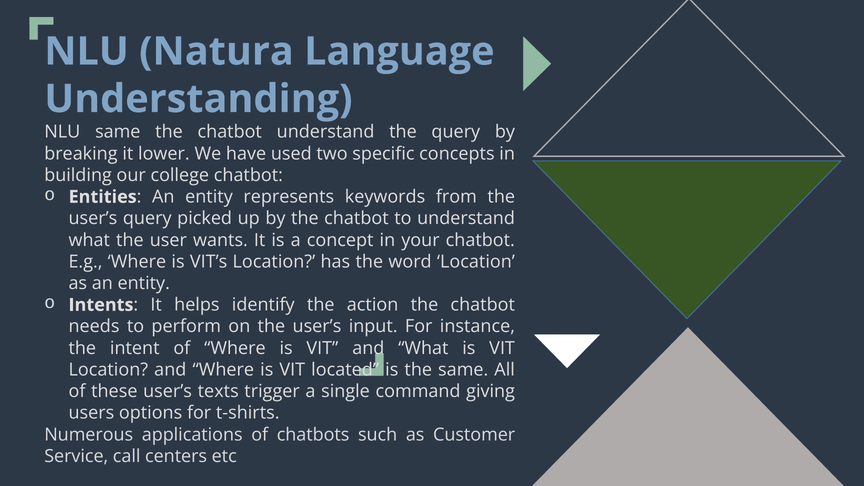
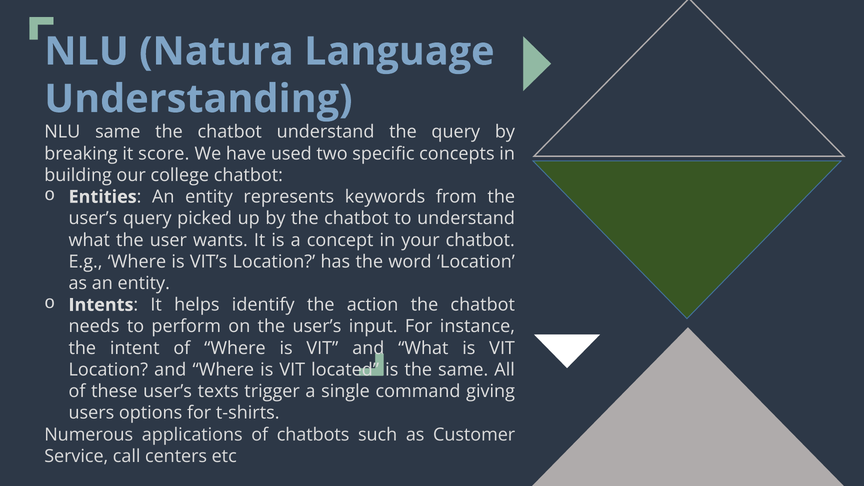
lower: lower -> score (164, 154)
